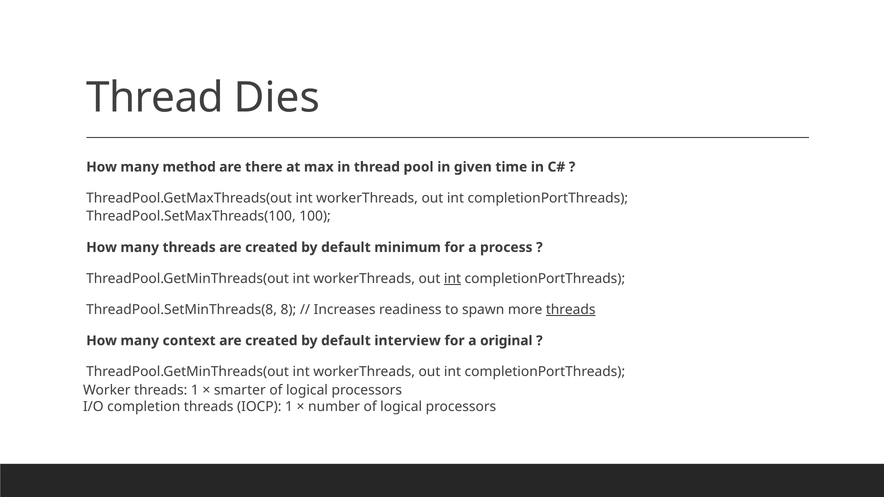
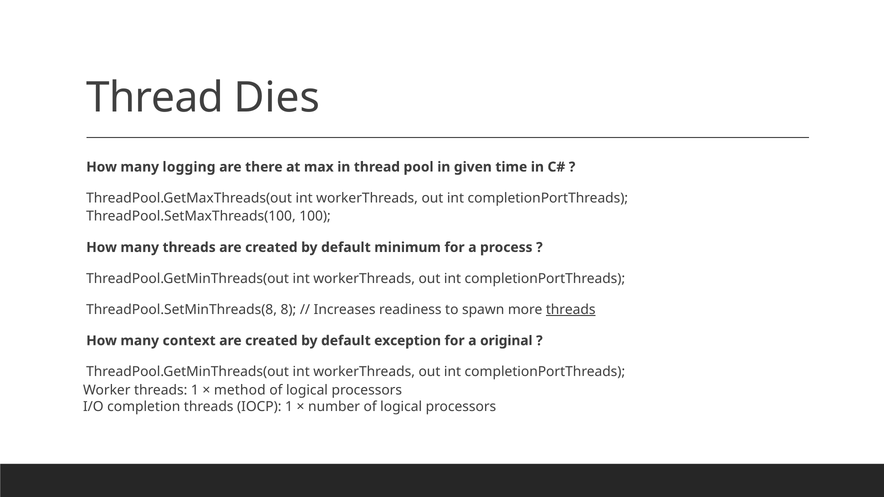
method: method -> logging (189, 167)
int underline: present -> none (452, 279)
interview: interview -> exception (408, 341)
smarter: smarter -> method (240, 390)
